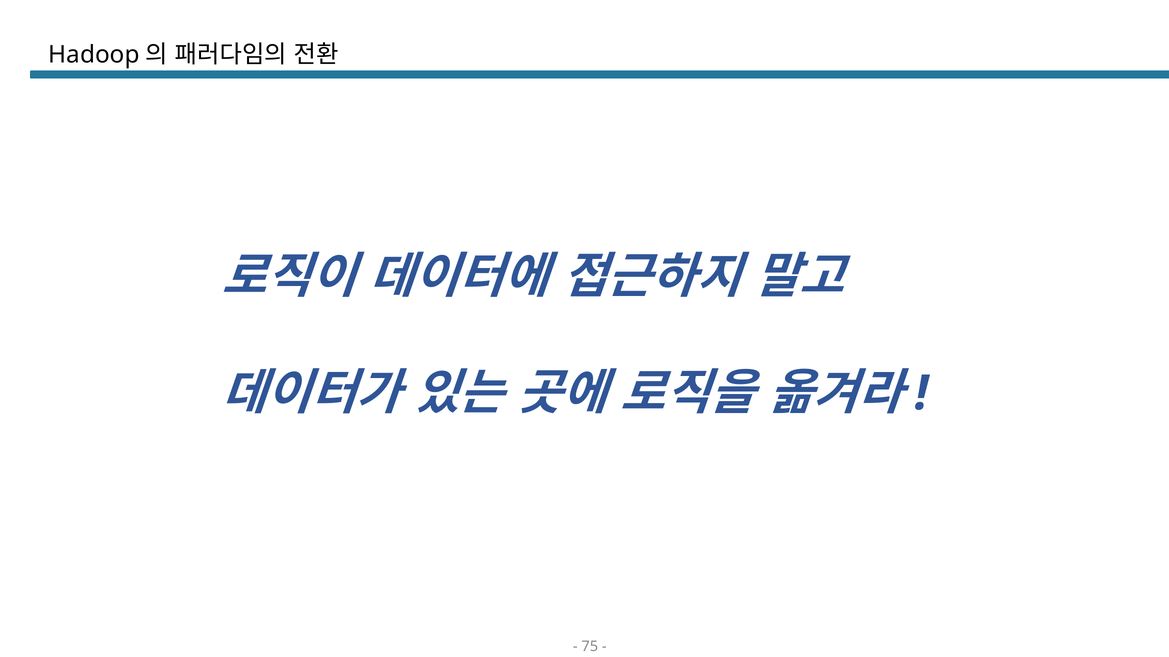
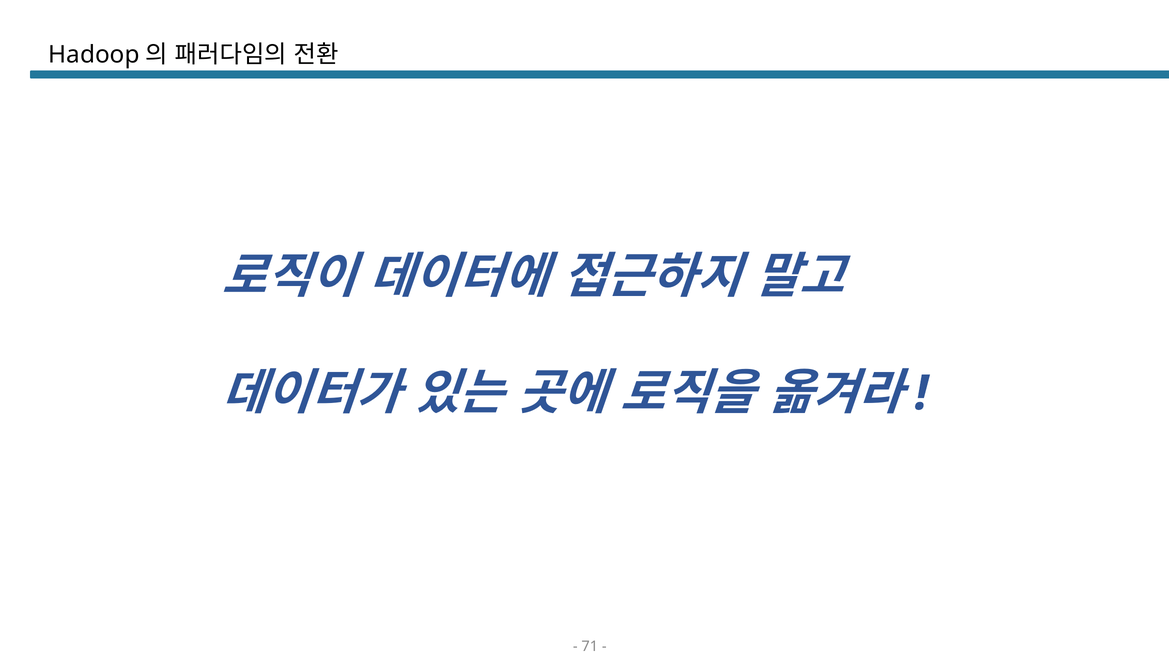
75: 75 -> 71 (590, 647)
